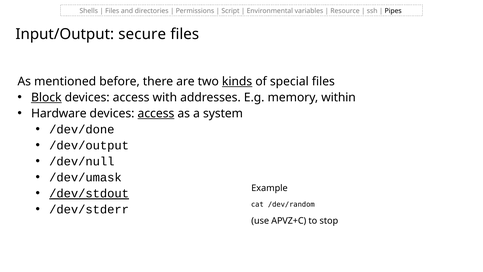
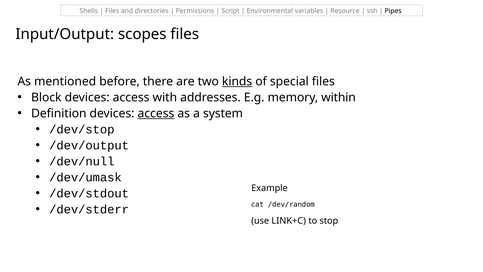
secure: secure -> scopes (142, 34)
Block underline: present -> none (46, 97)
Hardware: Hardware -> Definition (59, 113)
/dev/done: /dev/done -> /dev/stop (82, 129)
/dev/stdout underline: present -> none (89, 193)
APVZ+C: APVZ+C -> LINK+C (289, 221)
